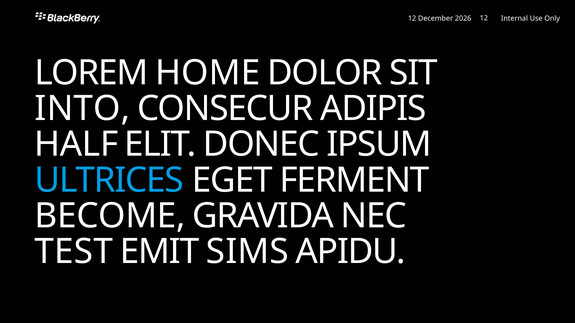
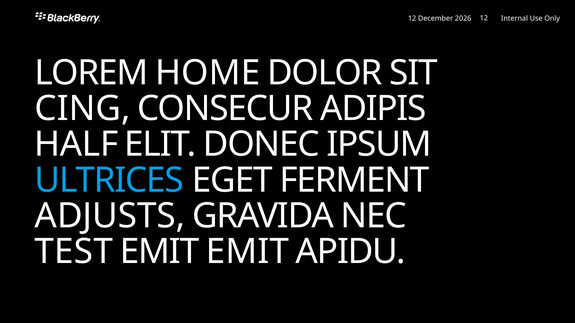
INTO: INTO -> CING (83, 109)
BECOME: BECOME -> ADJUSTS (110, 216)
EMIT SIMS: SIMS -> EMIT (247, 252)
